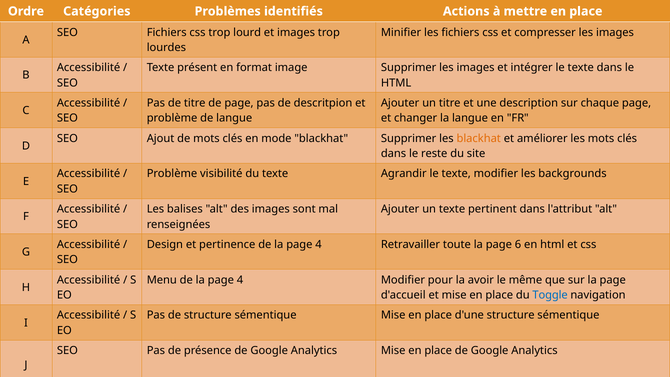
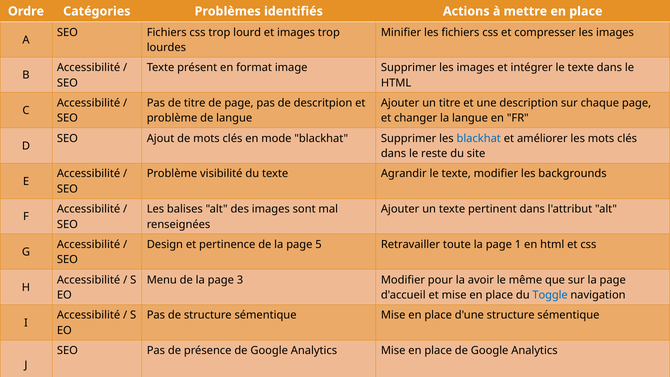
blackhat colour: orange -> blue (479, 138)
4: 4 -> 5 (318, 244)
6: 6 -> 1 (518, 244)
4: 4 -> 3 (240, 280)
